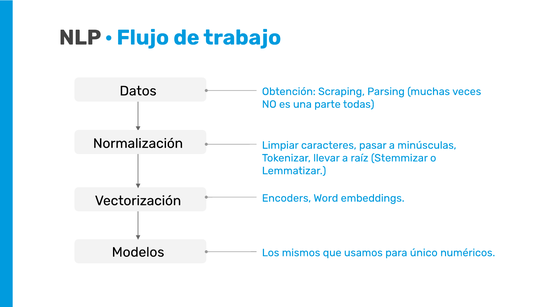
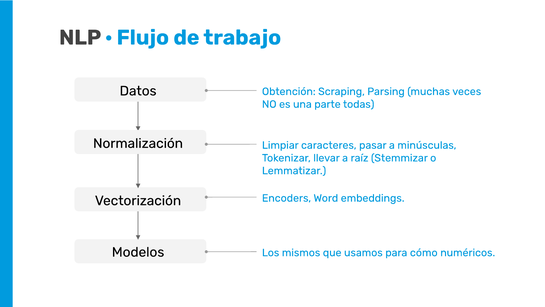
único: único -> cómo (424, 252)
